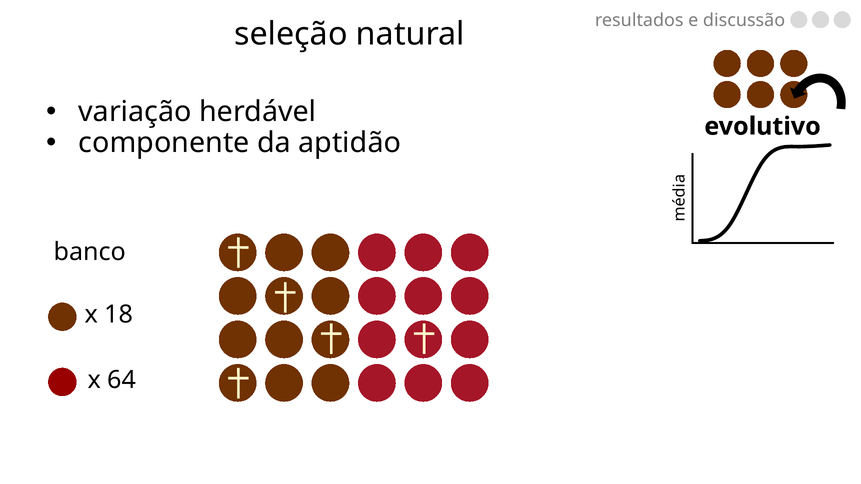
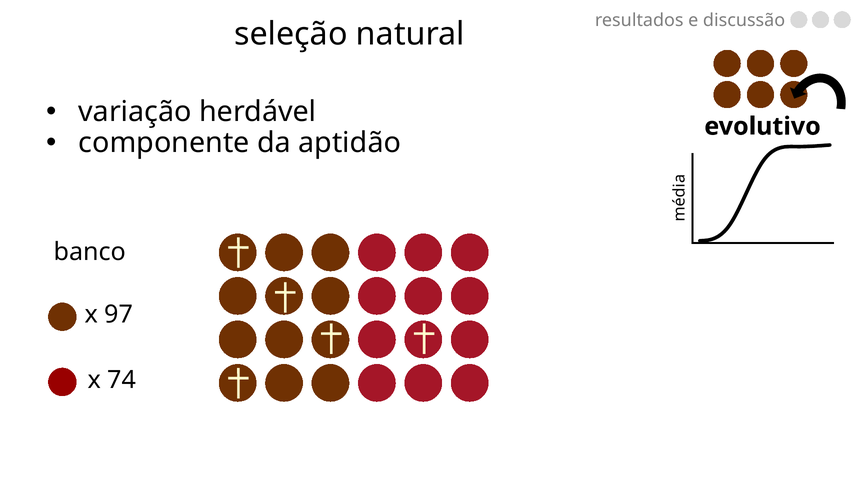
18: 18 -> 97 (119, 315)
64: 64 -> 74 (122, 380)
